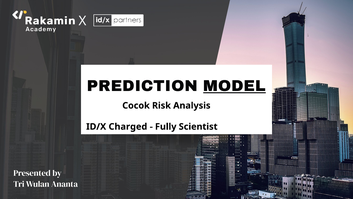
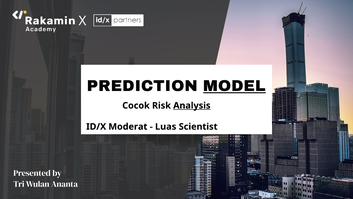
Analysis underline: none -> present (192, 105)
Charged: Charged -> Moderat (128, 126)
Fully: Fully -> Luas (166, 126)
